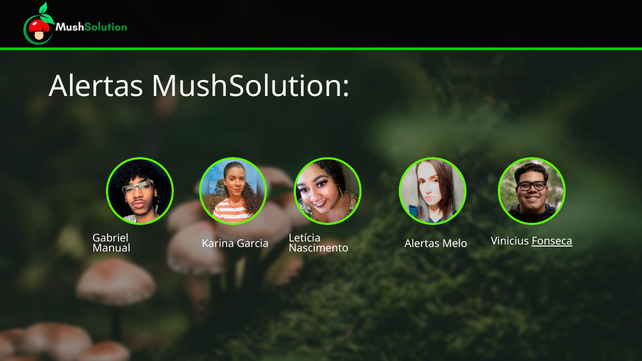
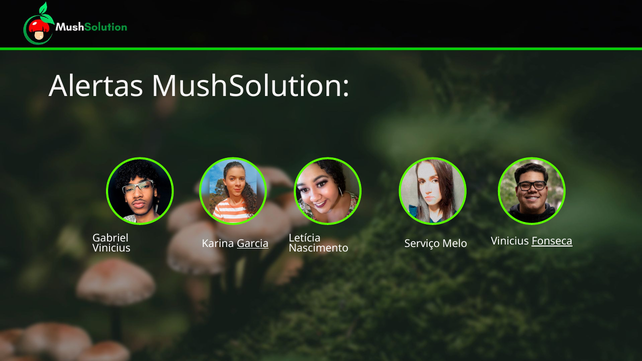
Manual: Manual -> Vinicius (112, 248)
Garcia underline: none -> present (253, 244)
Nascimento Alertas: Alertas -> Serviço (422, 244)
